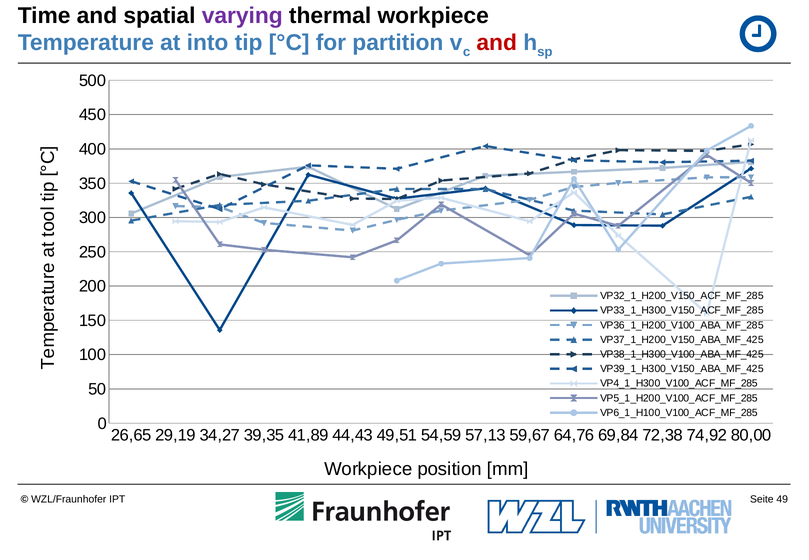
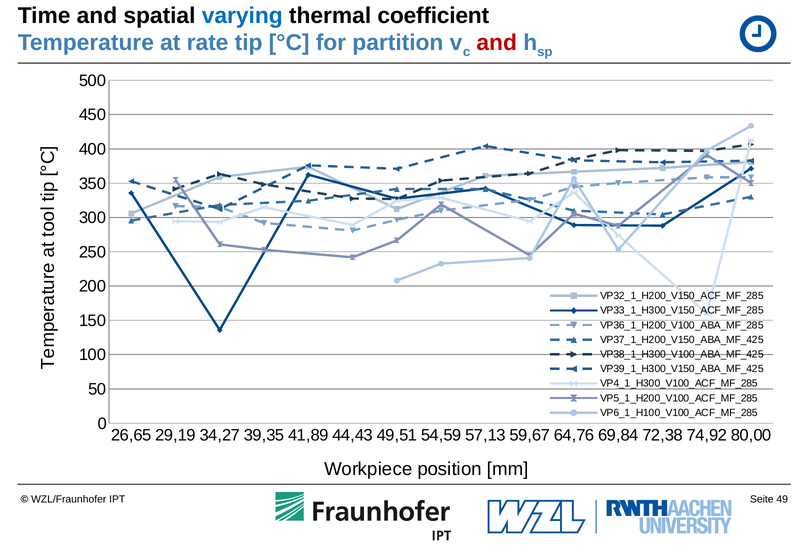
varying colour: purple -> blue (242, 15)
thermal workpiece: workpiece -> coefficient (433, 15)
into: into -> rate (208, 43)
